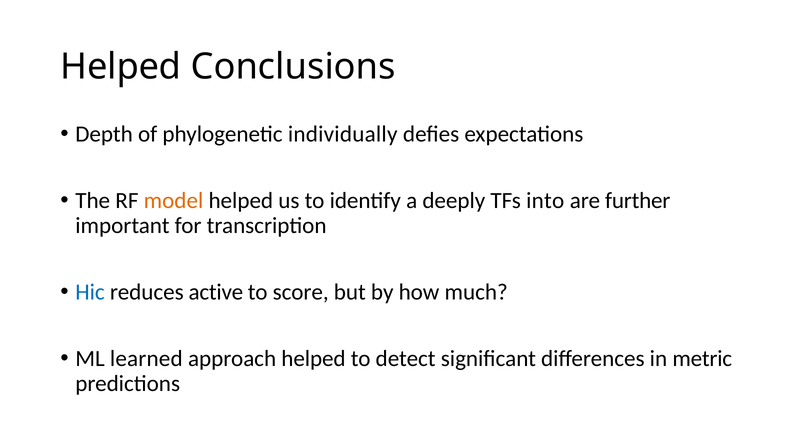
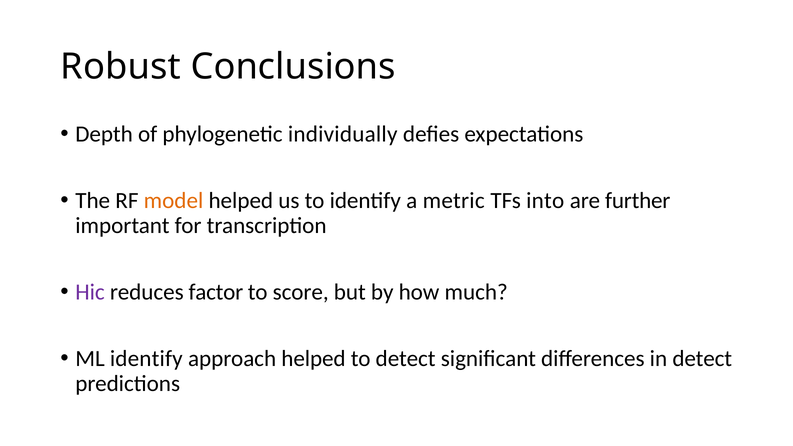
Helped: Helped -> Robust (121, 67)
deeply: deeply -> metric (454, 201)
Hic colour: blue -> purple (90, 292)
active: active -> factor (216, 292)
ML learned: learned -> identify (146, 359)
in metric: metric -> detect (702, 359)
